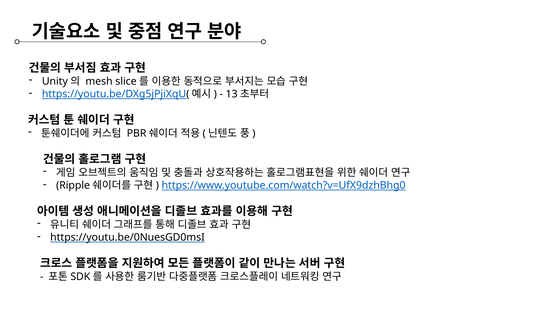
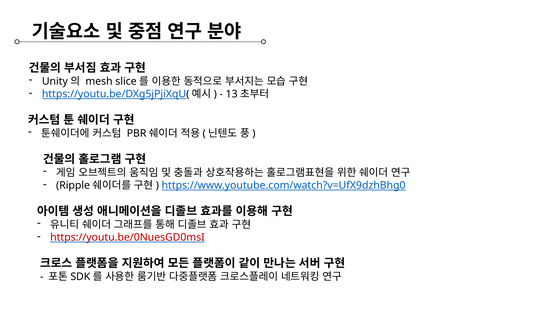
https://youtu.be/0NuesGD0msI colour: black -> red (127, 237)
